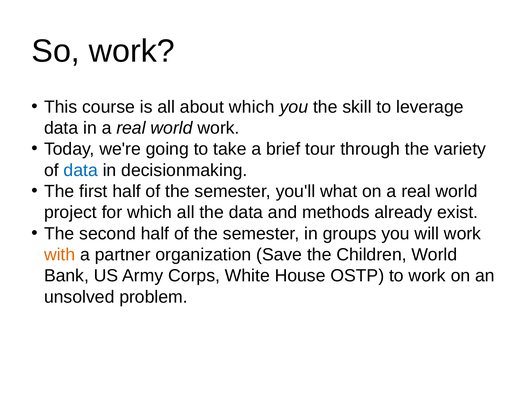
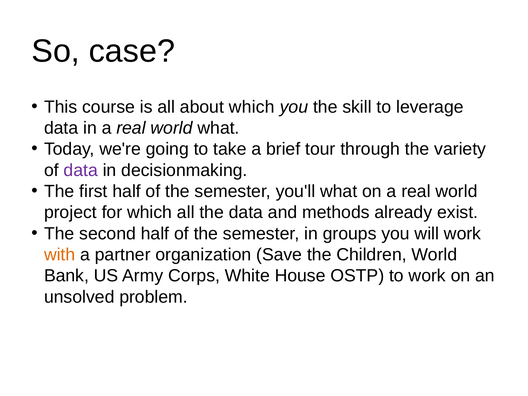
So work: work -> case (132, 51)
world work: work -> what (219, 128)
data colour: blue -> purple (81, 170)
